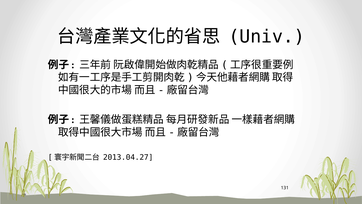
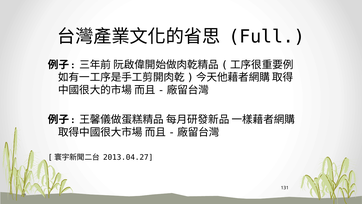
Univ: Univ -> Full (267, 37)
